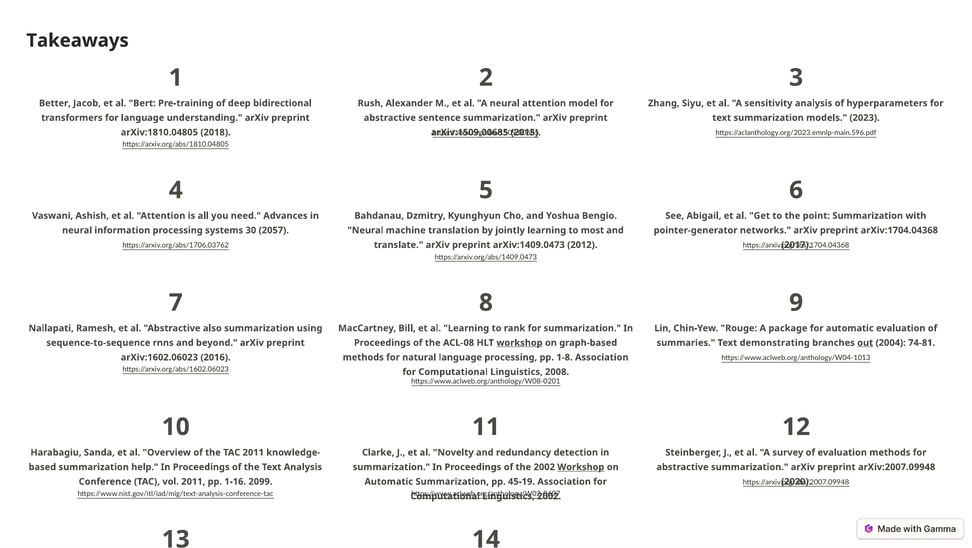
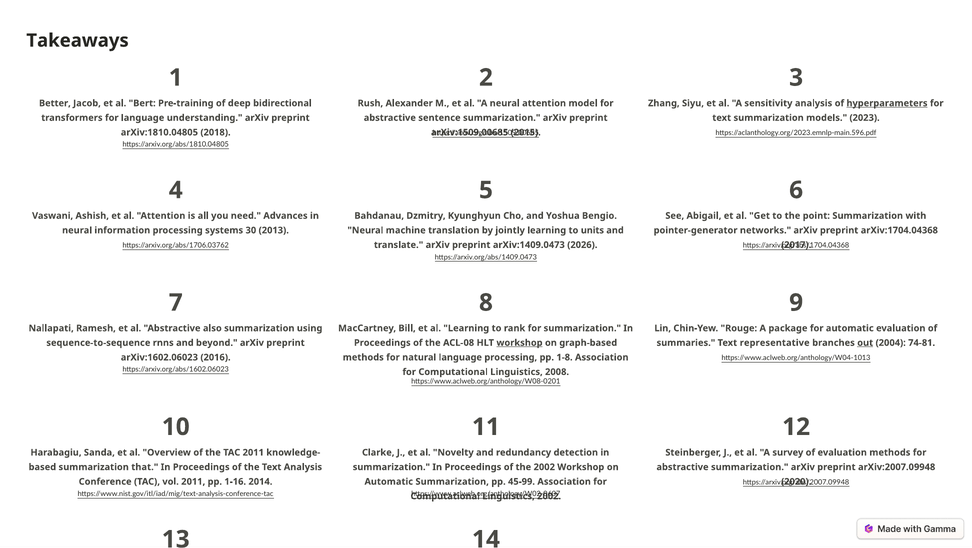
hyperparameters underline: none -> present (887, 103)
2057: 2057 -> 2013 (274, 230)
most: most -> units (592, 230)
2012: 2012 -> 2026 (582, 245)
demonstrating: demonstrating -> representative (775, 343)
help: help -> that (145, 467)
Workshop underline: present -> none (581, 467)
2099: 2099 -> 2014 (260, 482)
45-19: 45-19 -> 45-99 (521, 482)
